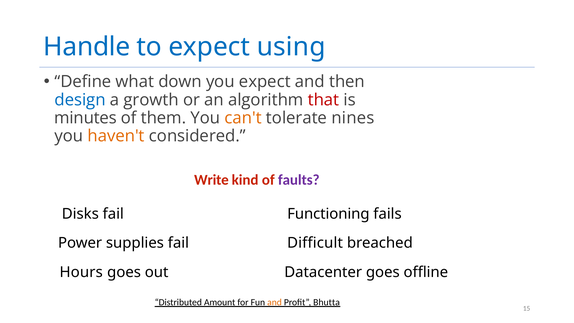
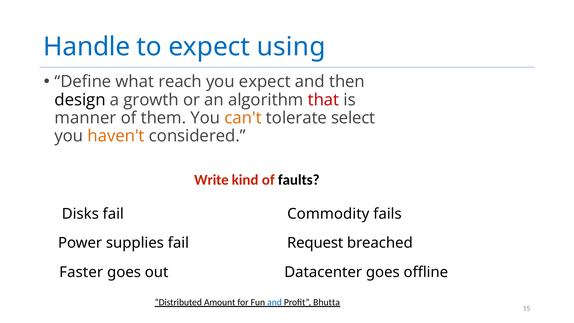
down: down -> reach (180, 82)
design colour: blue -> black (80, 100)
minutes: minutes -> manner (85, 118)
nines: nines -> select (353, 118)
faults colour: purple -> black (299, 180)
Functioning: Functioning -> Commodity (328, 214)
Difficult: Difficult -> Request (315, 243)
Hours: Hours -> Faster (81, 272)
and colour: orange -> blue (275, 302)
